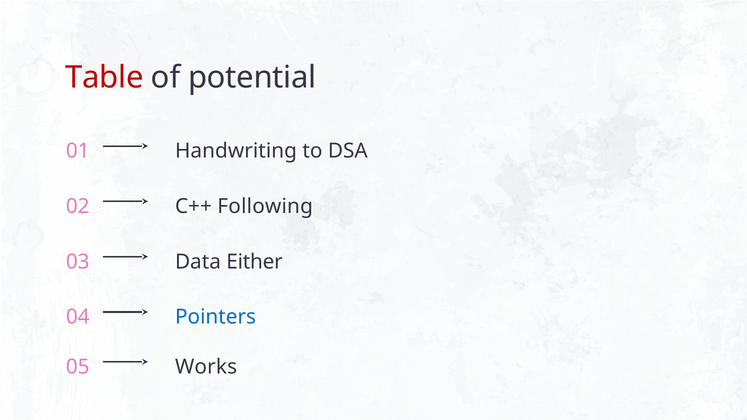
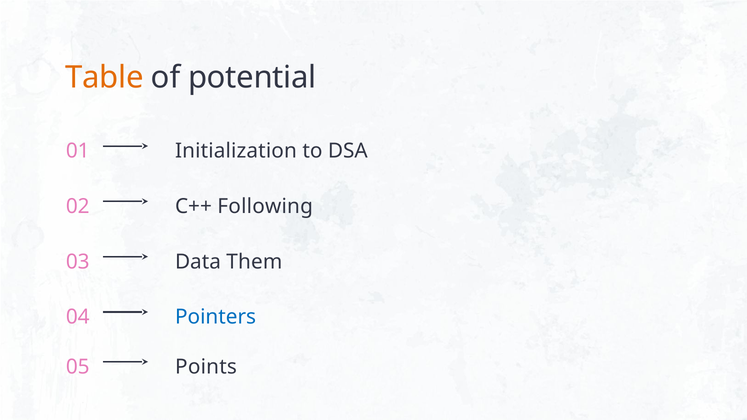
Table colour: red -> orange (104, 78)
Handwriting: Handwriting -> Initialization (236, 151)
Either: Either -> Them (254, 262)
Works: Works -> Points (206, 367)
